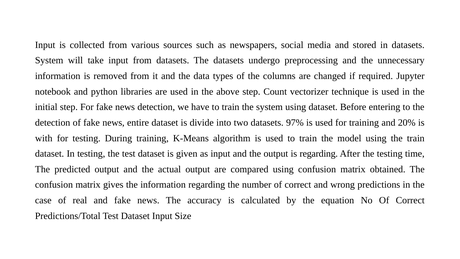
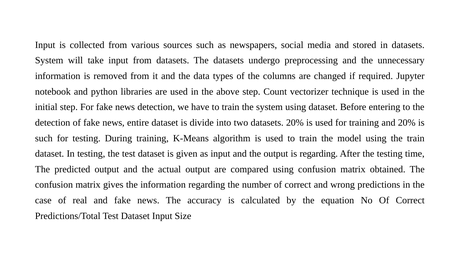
datasets 97%: 97% -> 20% (295, 123)
with: with -> such (44, 138)
